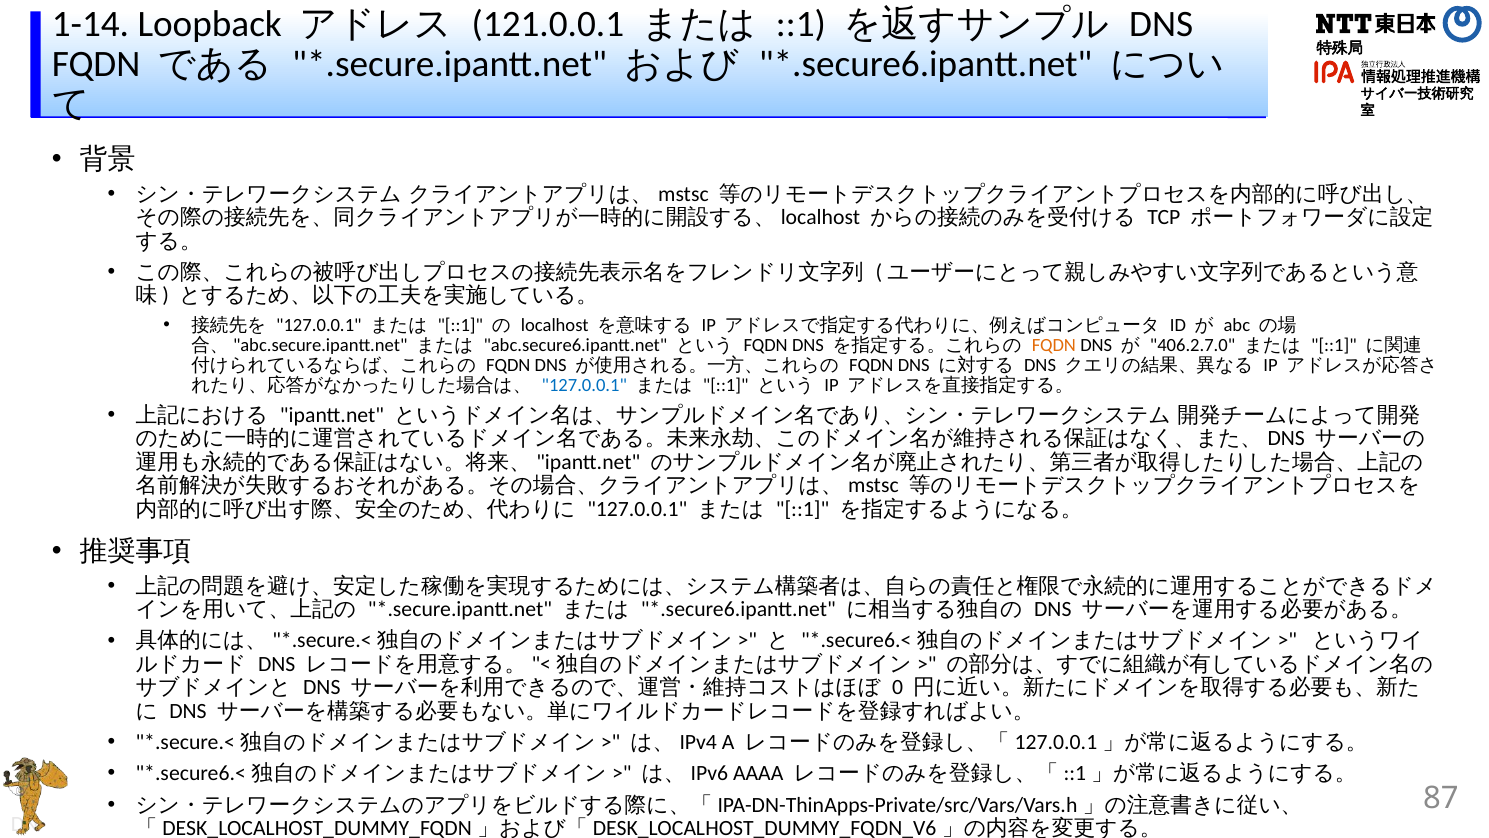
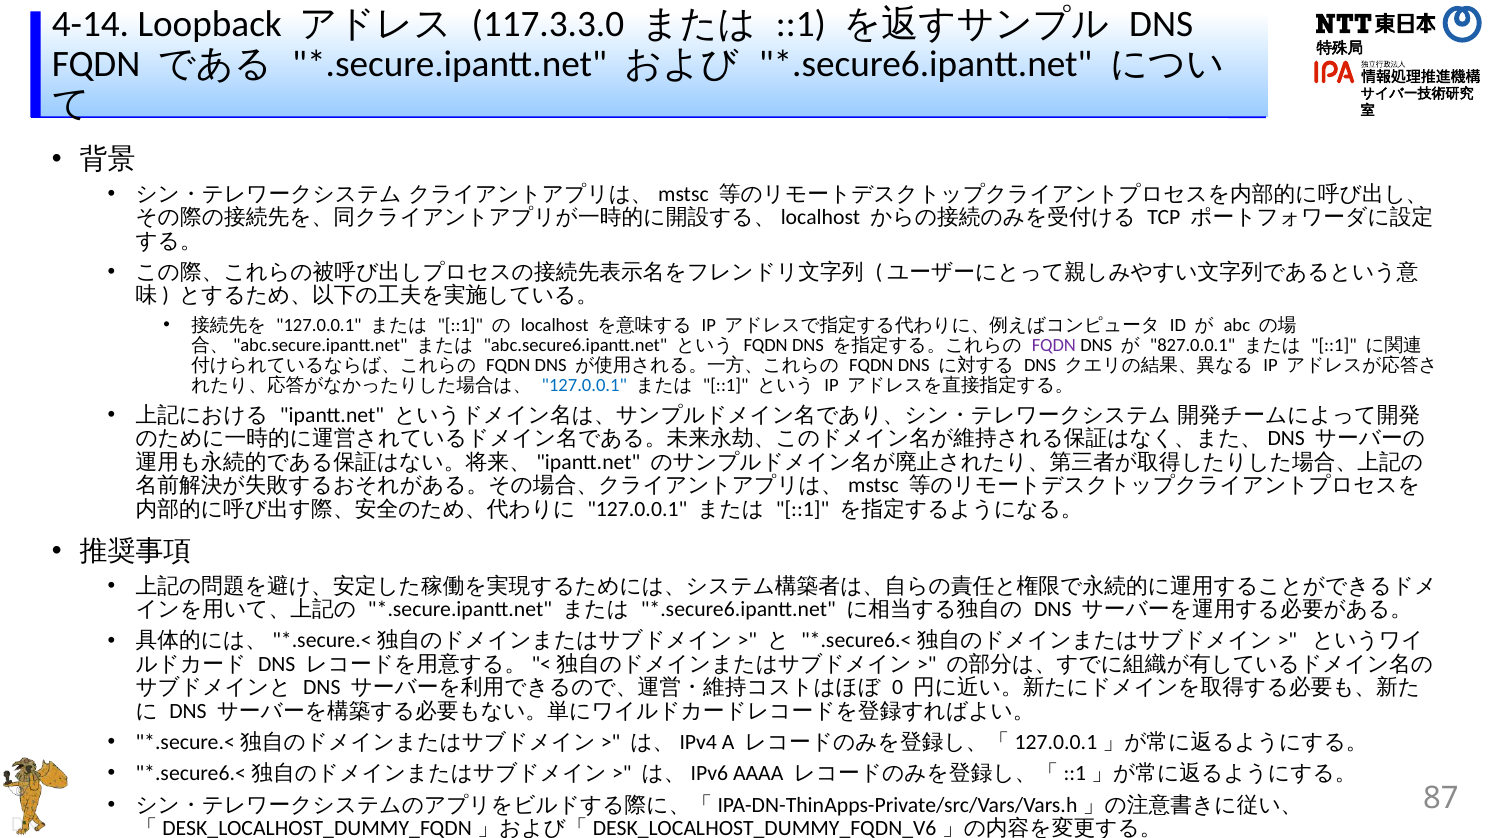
1-14: 1-14 -> 4-14 (90, 24)
121.0.0.1: 121.0.0.1 -> 117.3.3.0 (548, 24)
FQDN colour: orange -> purple (1054, 345)
406.2.7.0: 406.2.7.0 -> 827.0.0.1 (1193, 345)
